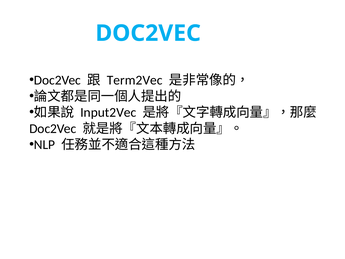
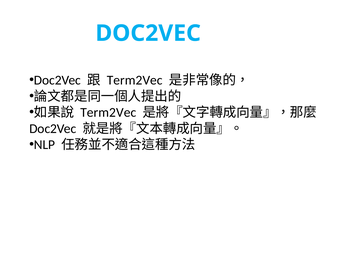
Input2Vec: Input2Vec -> Term2Vec (108, 112)
